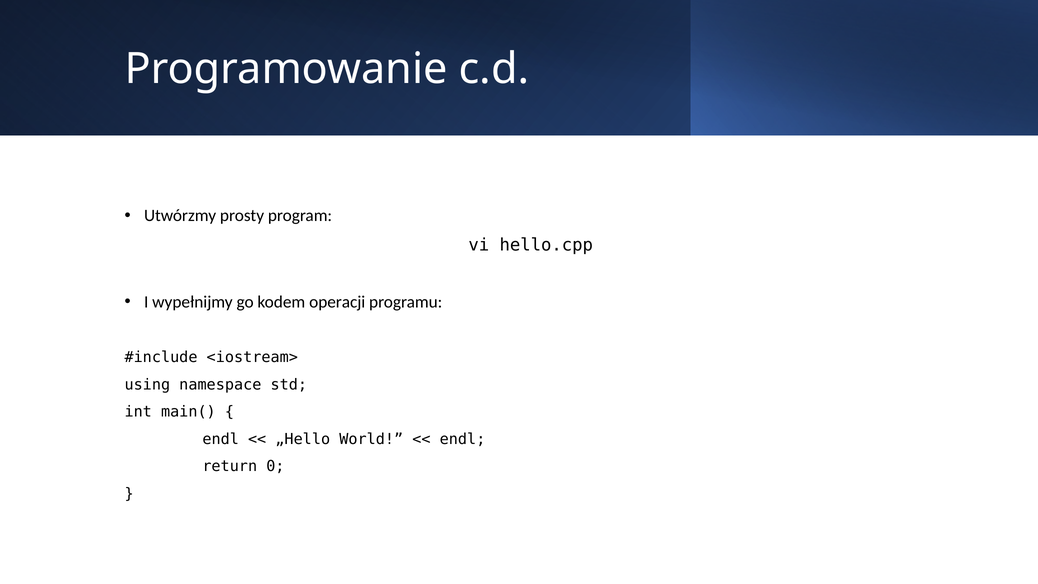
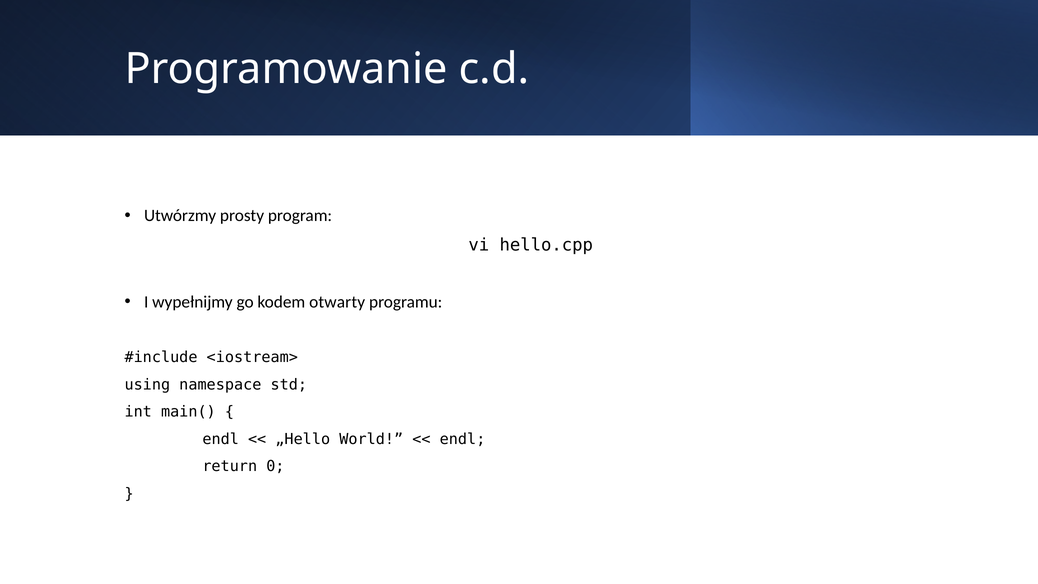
operacji: operacji -> otwarty (337, 302)
